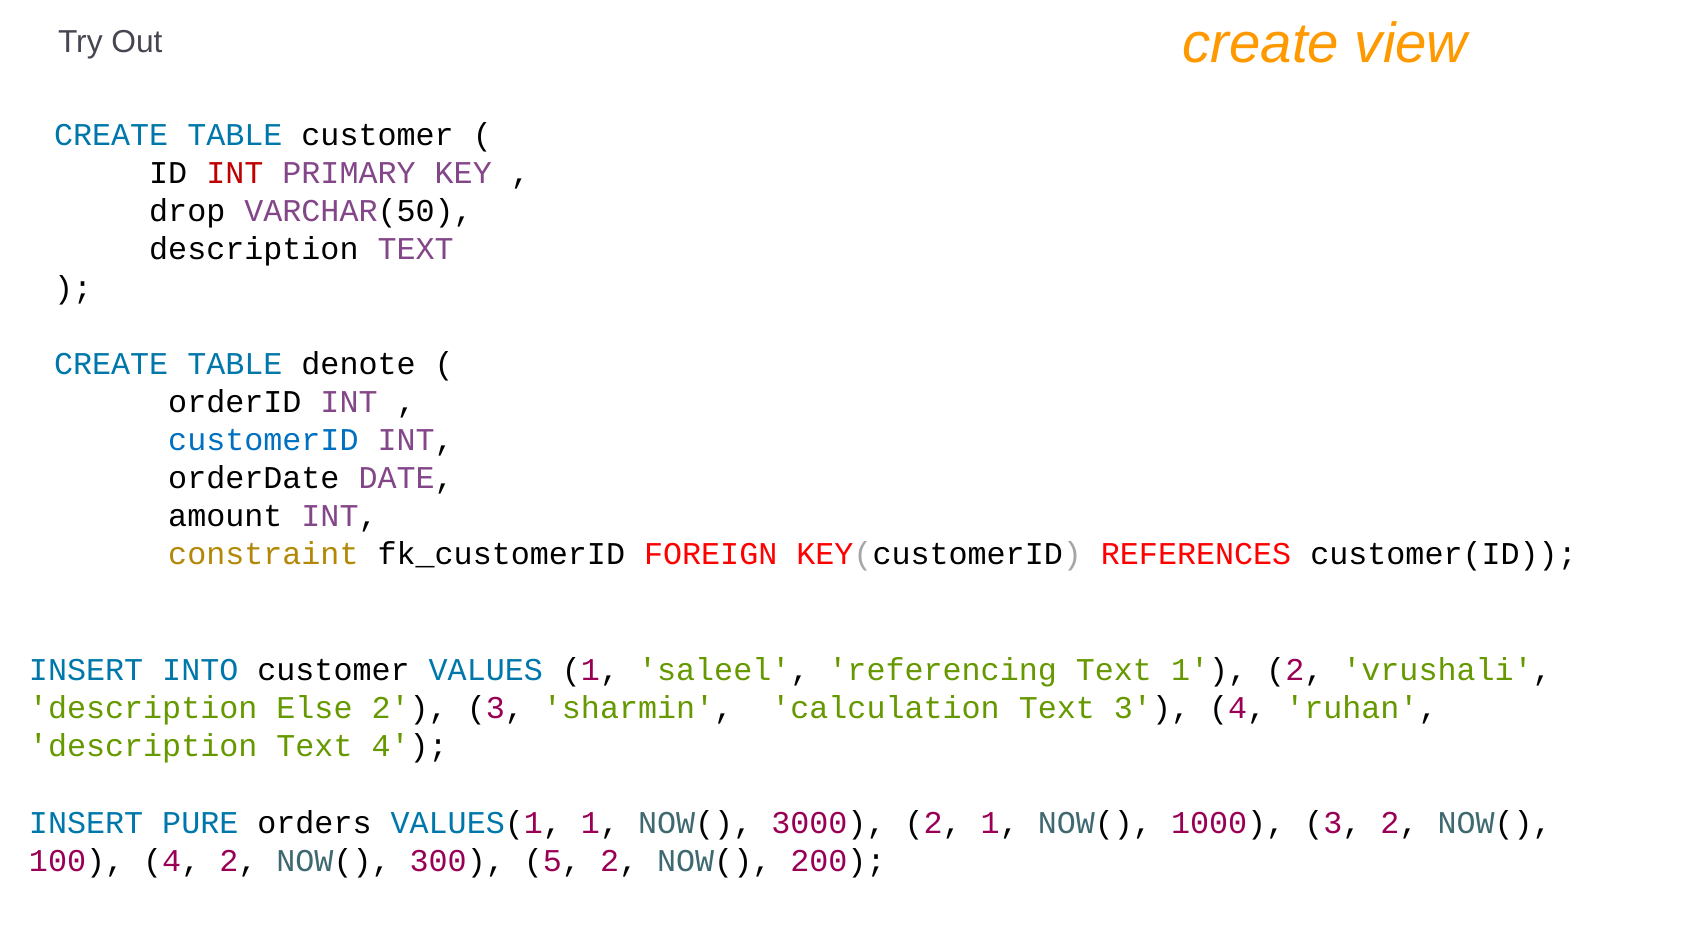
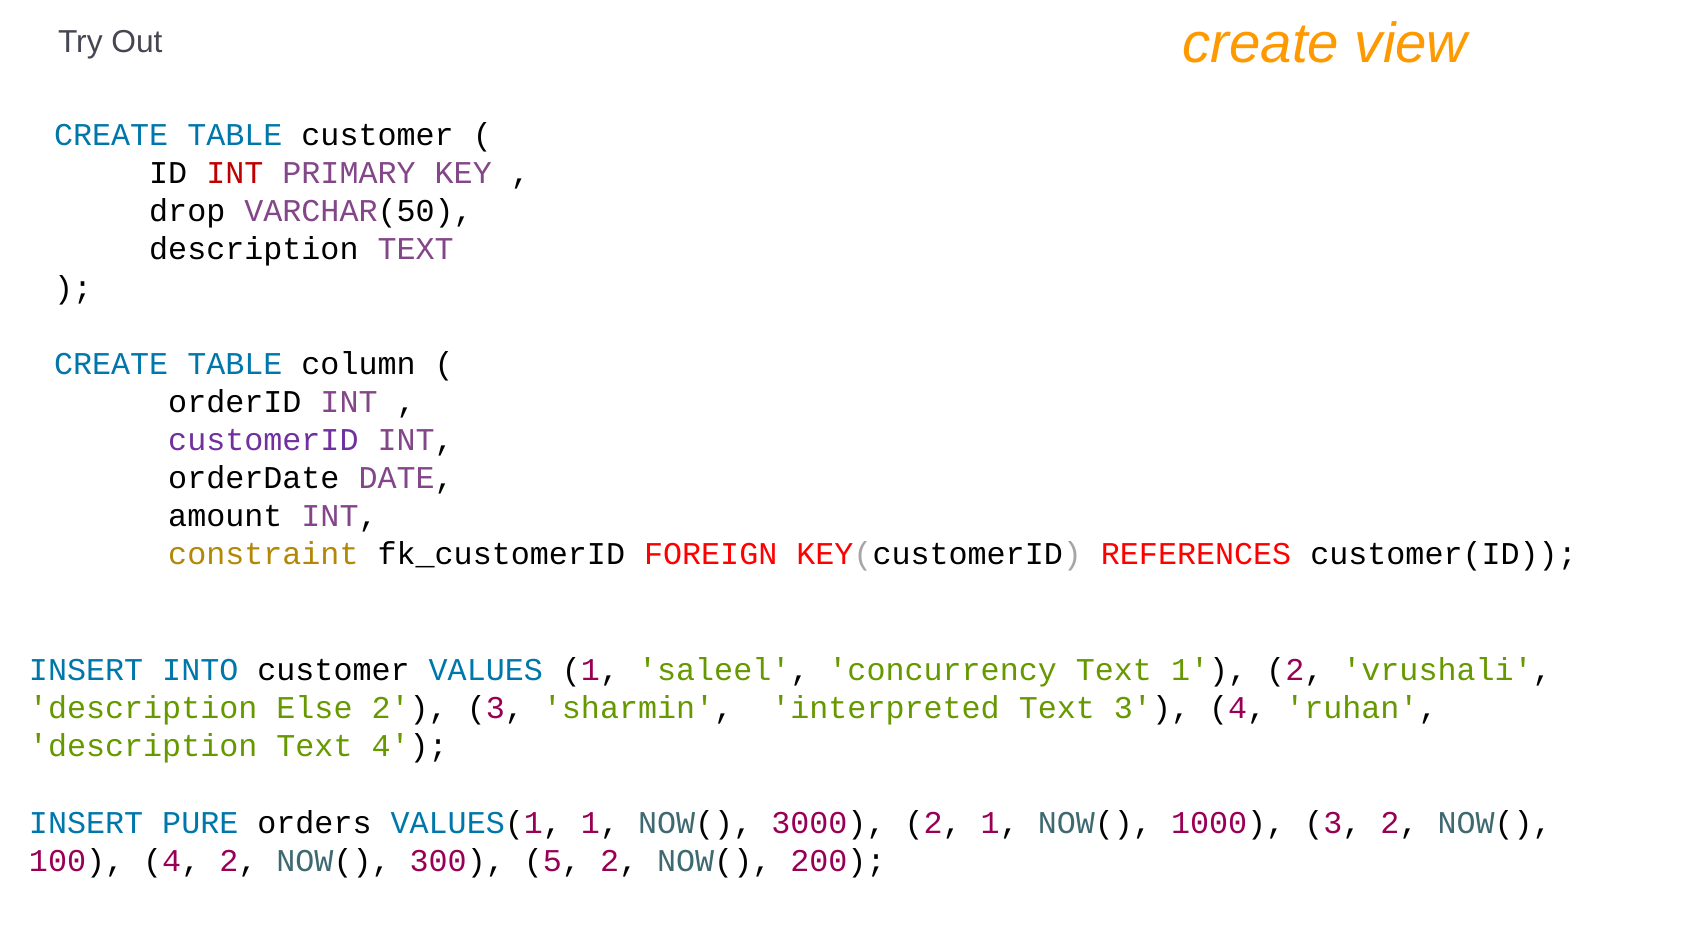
denote: denote -> column (359, 364)
customerID colour: blue -> purple (263, 440)
referencing: referencing -> concurrency (943, 670)
calculation: calculation -> interpreted (886, 708)
